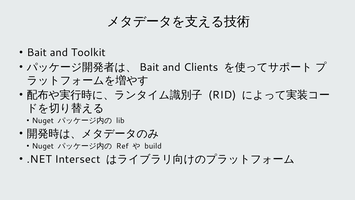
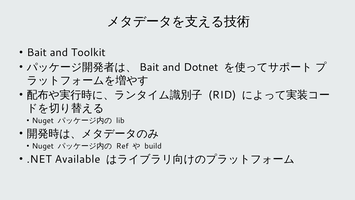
Clients: Clients -> Dotnet (201, 67)
Intersect: Intersect -> Available (78, 159)
